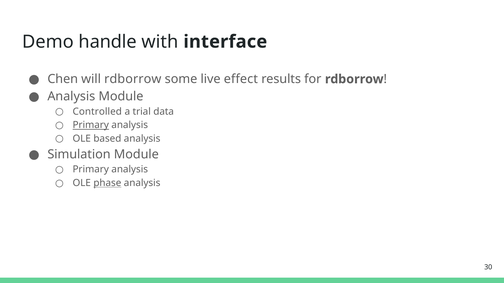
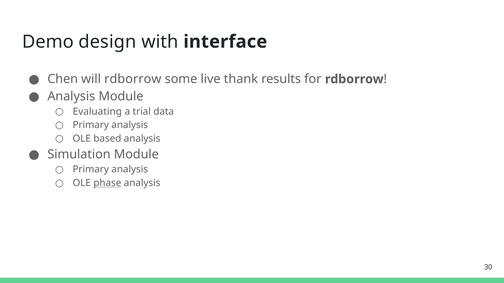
handle: handle -> design (108, 42)
effect: effect -> thank (241, 79)
Controlled: Controlled -> Evaluating (97, 112)
Primary underline: present -> none (91, 125)
